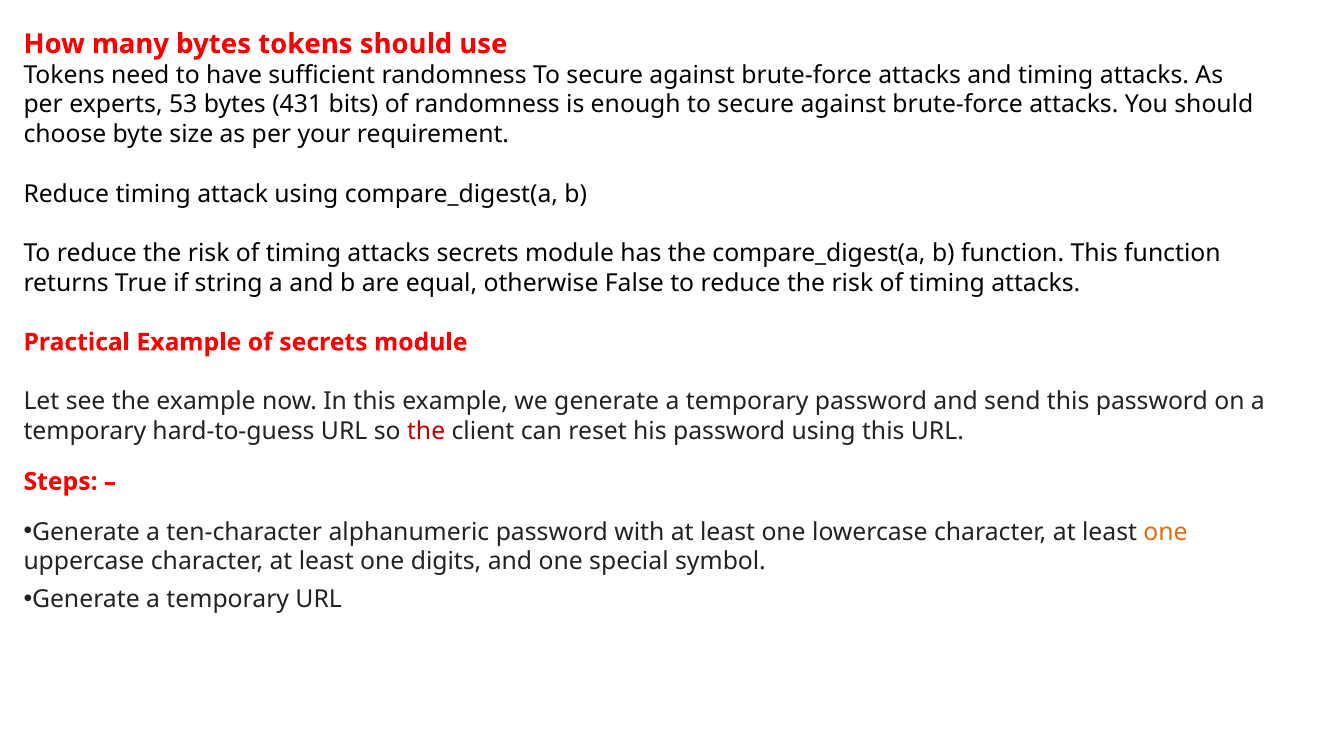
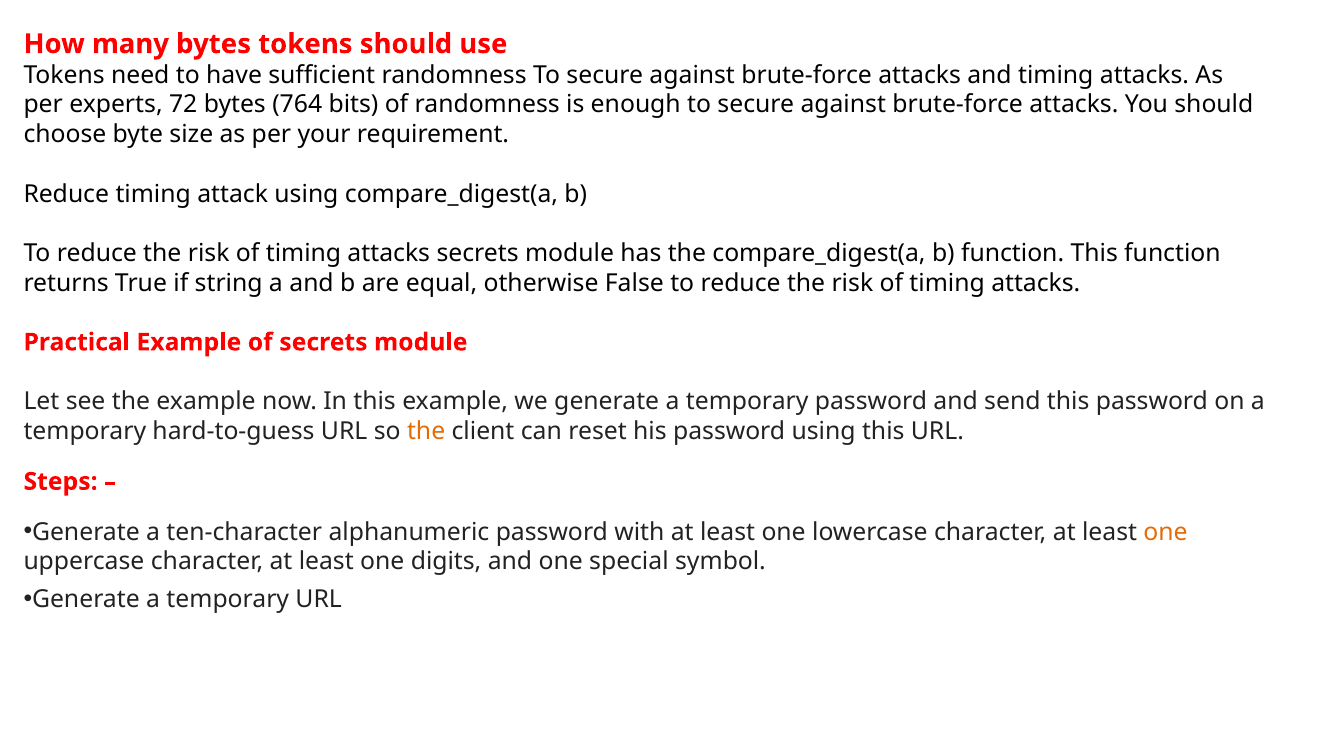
53: 53 -> 72 (183, 105)
431: 431 -> 764 (297, 105)
the colour: red -> orange (426, 432)
